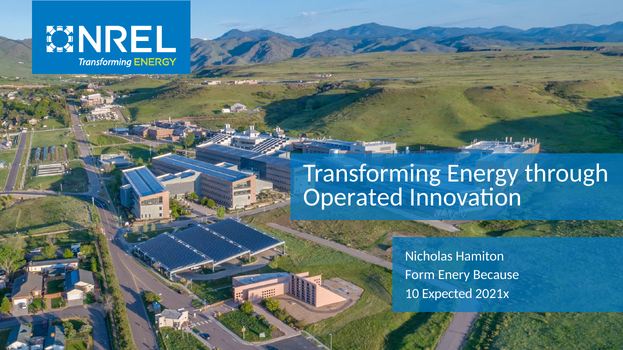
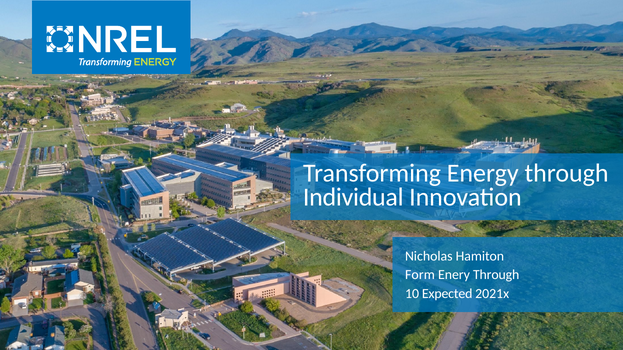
Operated: Operated -> Individual (353, 197)
Enery Because: Because -> Through (496, 275)
